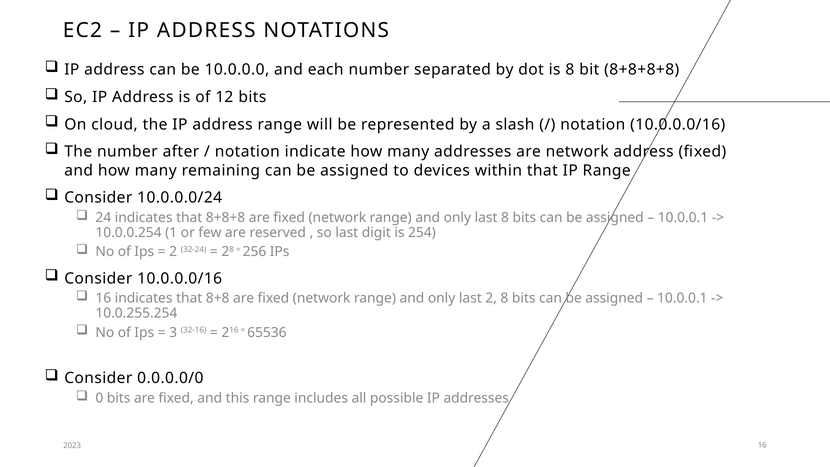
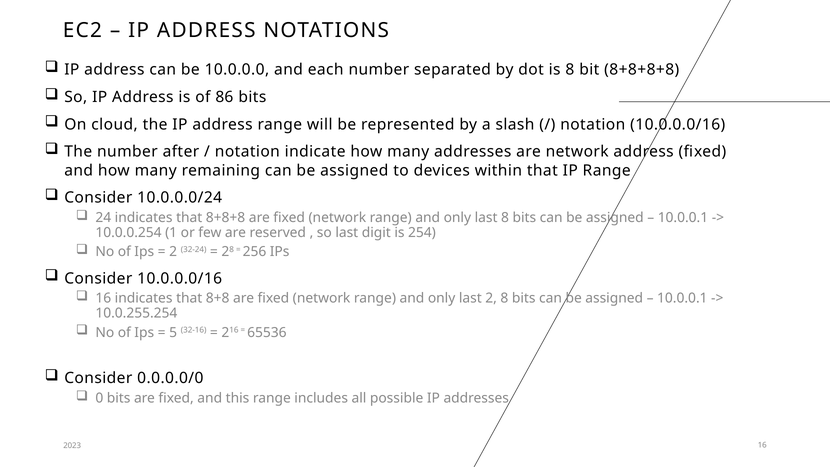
12: 12 -> 86 (224, 97)
3: 3 -> 5 (173, 332)
